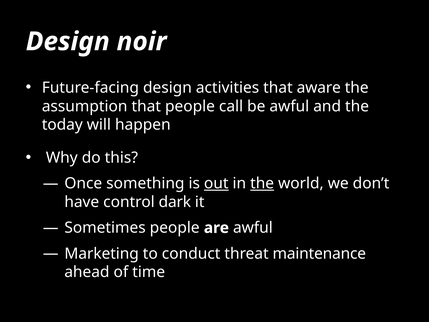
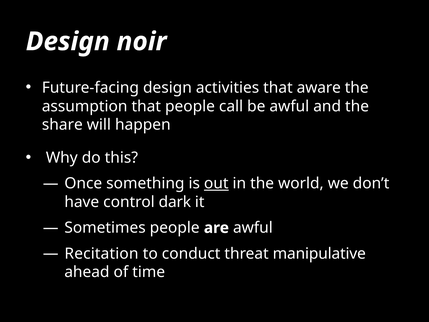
today: today -> share (62, 125)
the underline: present -> none (262, 183)
Marketing: Marketing -> Recitation (101, 253)
maintenance: maintenance -> manipulative (319, 253)
